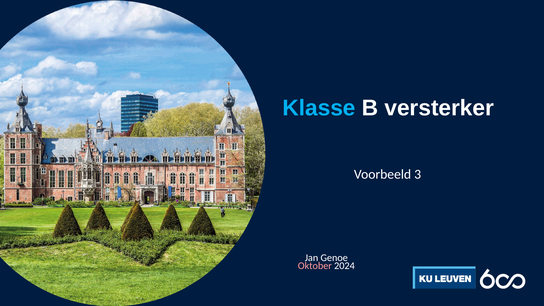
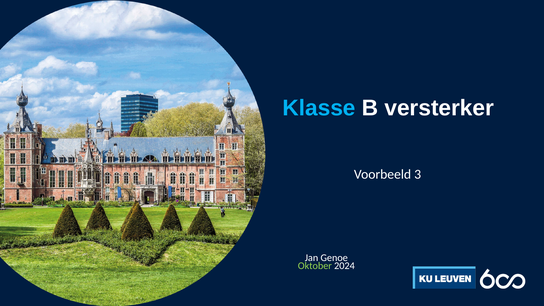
Oktober colour: pink -> light green (315, 266)
